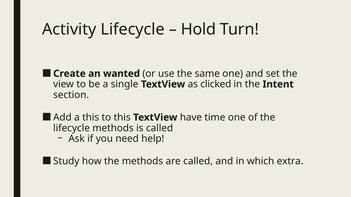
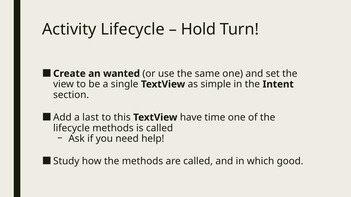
clicked: clicked -> simple (216, 84)
a this: this -> last (91, 118)
extra: extra -> good (290, 162)
